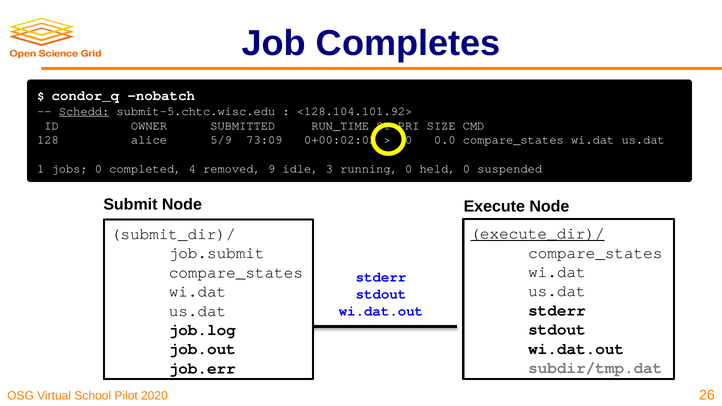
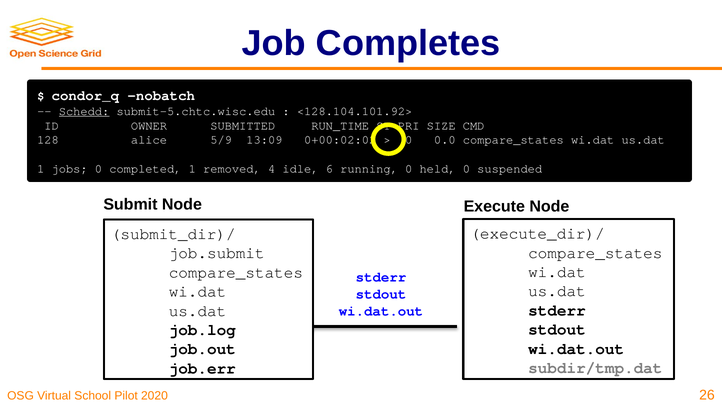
73:09: 73:09 -> 13:09 (264, 140)
completed 4: 4 -> 1 (192, 169)
9: 9 -> 4 (272, 169)
3: 3 -> 6 (329, 169)
execute_dir)/ underline: present -> none (538, 234)
